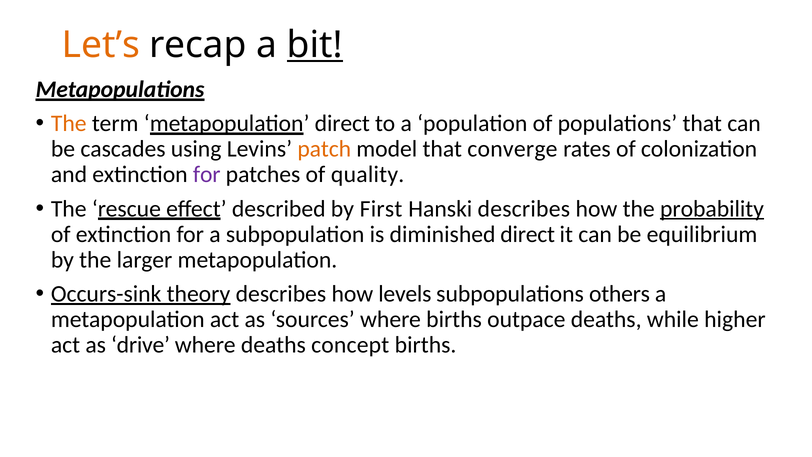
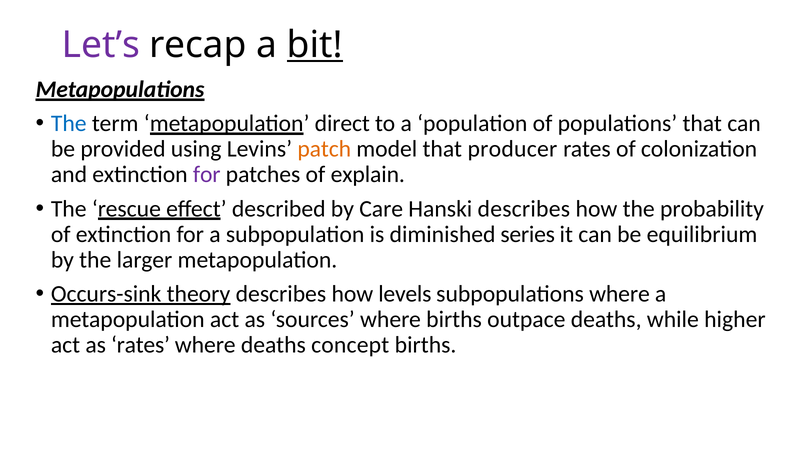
Let’s colour: orange -> purple (101, 45)
The colour: orange -> blue (69, 124)
cascades: cascades -> provided (123, 149)
converge: converge -> producer (512, 149)
of quality: quality -> explain (368, 175)
First: First -> Care (381, 209)
probability underline: present -> none (712, 209)
diminished direct: direct -> series (528, 234)
subpopulations others: others -> where (619, 294)
as drive: drive -> rates (141, 345)
